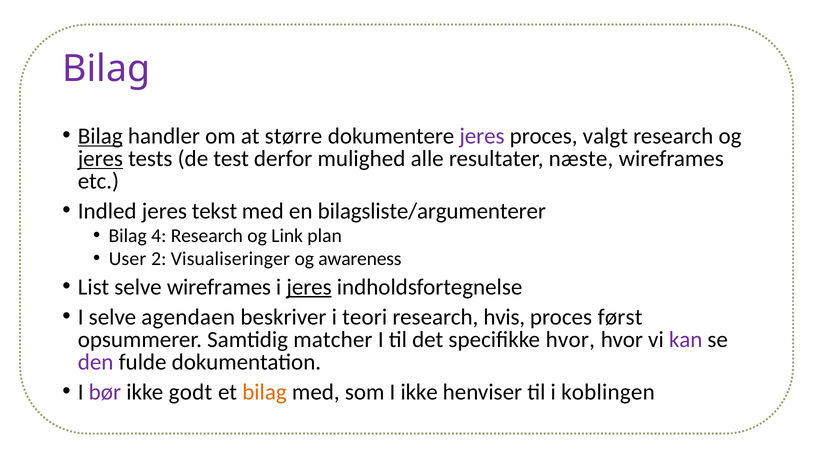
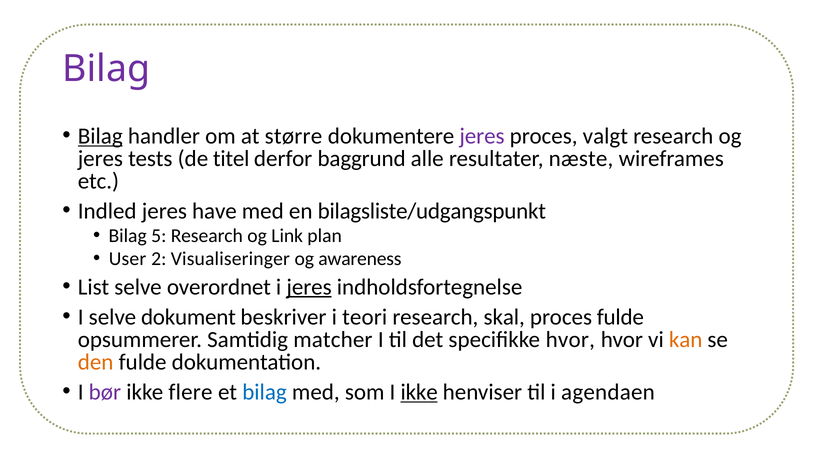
jeres underline: present -> none (100, 158)
test: test -> titel (231, 158)
mulighed: mulighed -> baggrund (362, 158)
tekst: tekst -> have (214, 211)
bilagsliste/argumenterer: bilagsliste/argumenterer -> bilagsliste/udgangspunkt (432, 211)
4: 4 -> 5 (159, 236)
selve wireframes: wireframes -> overordnet (219, 287)
agendaen: agendaen -> dokument (188, 317)
hvis: hvis -> skal (504, 317)
proces først: først -> fulde (620, 317)
kan colour: purple -> orange (686, 339)
den colour: purple -> orange (96, 362)
godt: godt -> flere (190, 392)
bilag colour: orange -> blue (265, 392)
ikke underline: none -> present (419, 392)
koblingen: koblingen -> agendaen (608, 392)
